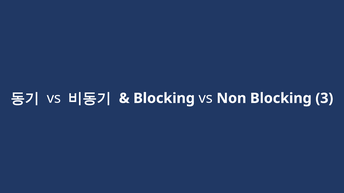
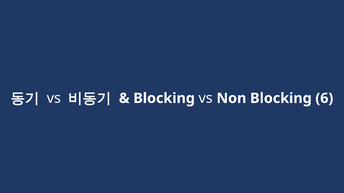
3: 3 -> 6 (324, 98)
